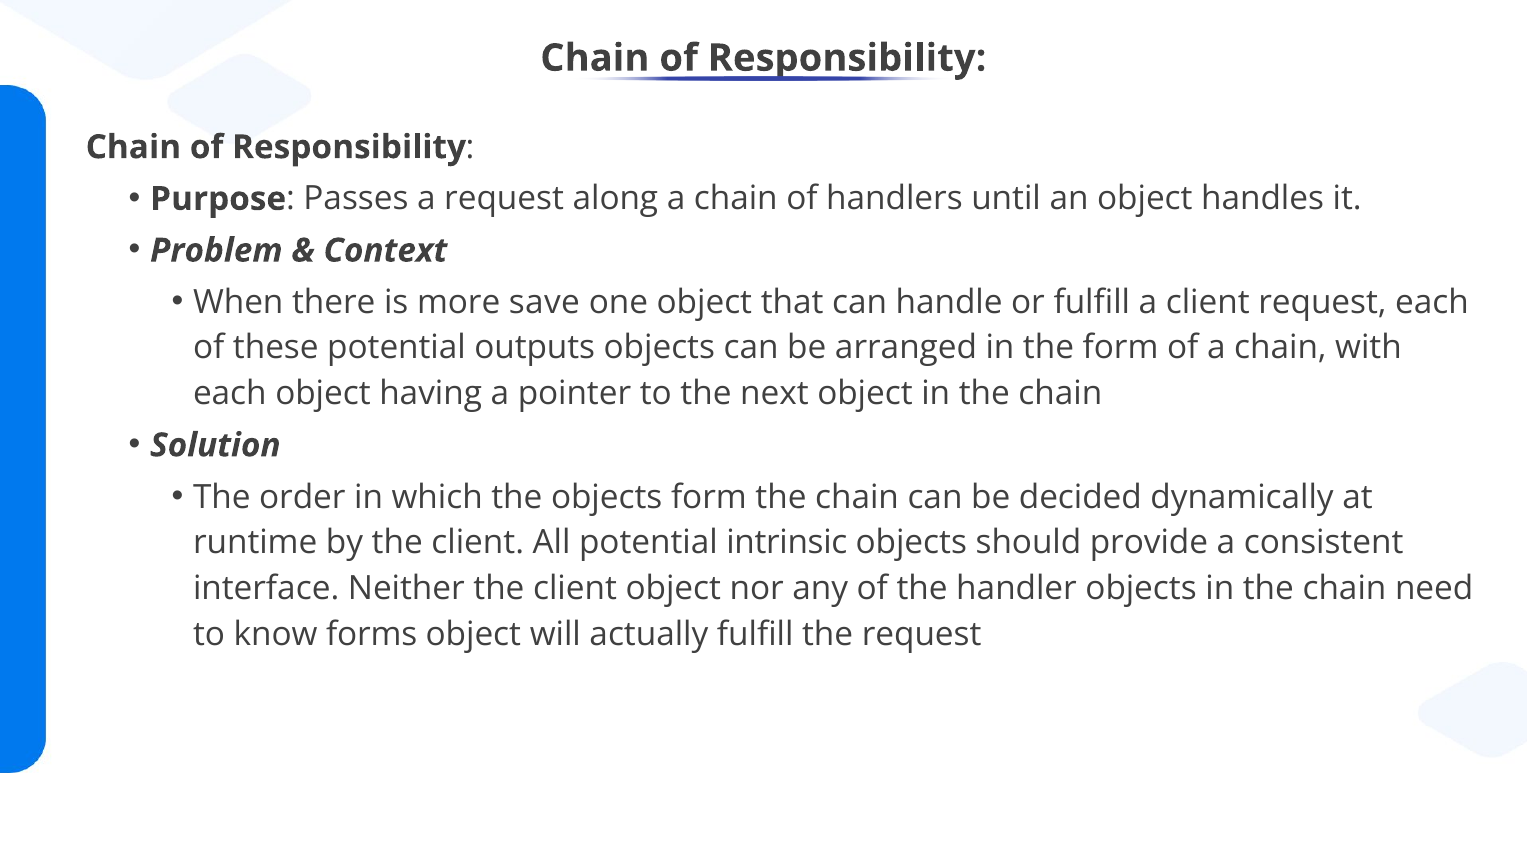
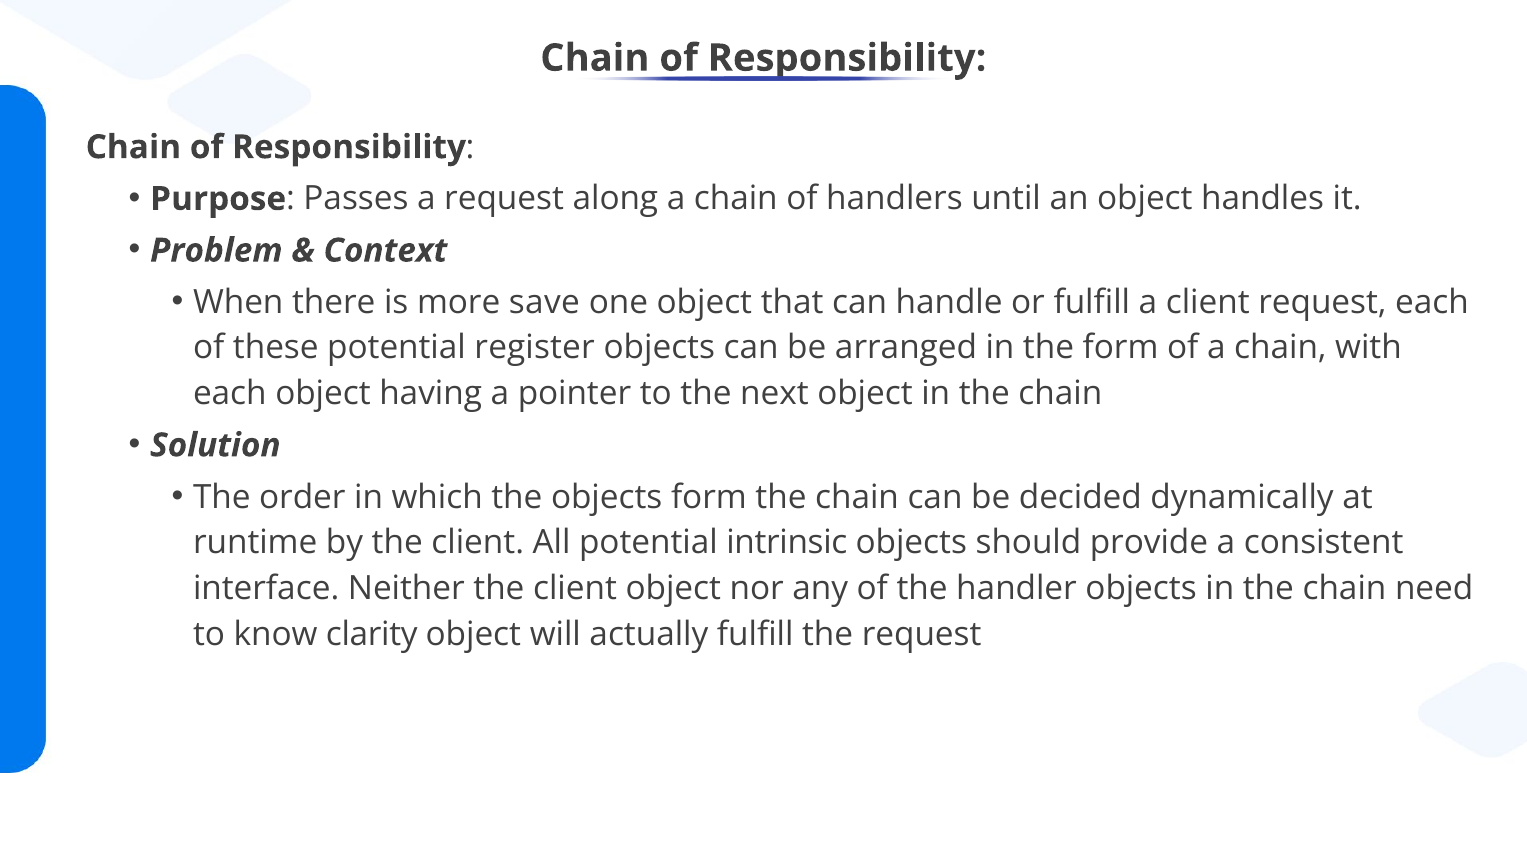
outputs: outputs -> register (535, 348)
forms: forms -> clarity (372, 634)
